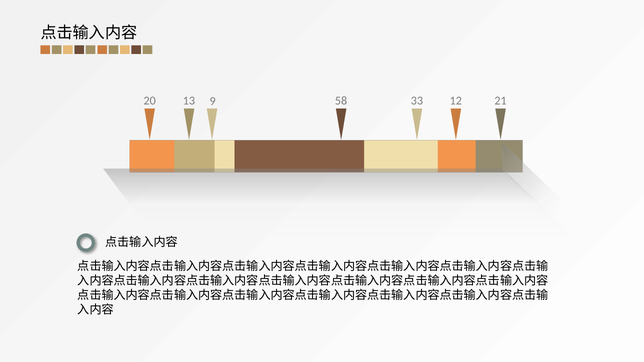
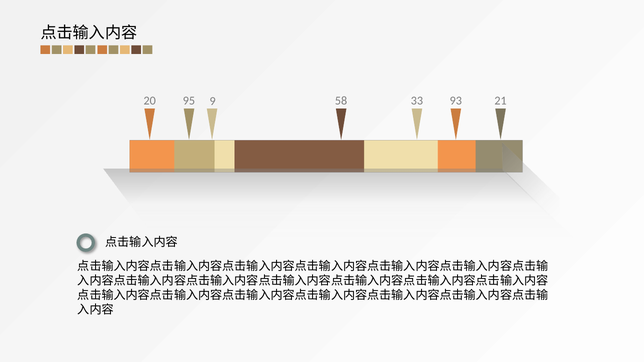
13: 13 -> 95 (189, 101)
12: 12 -> 93 (456, 101)
